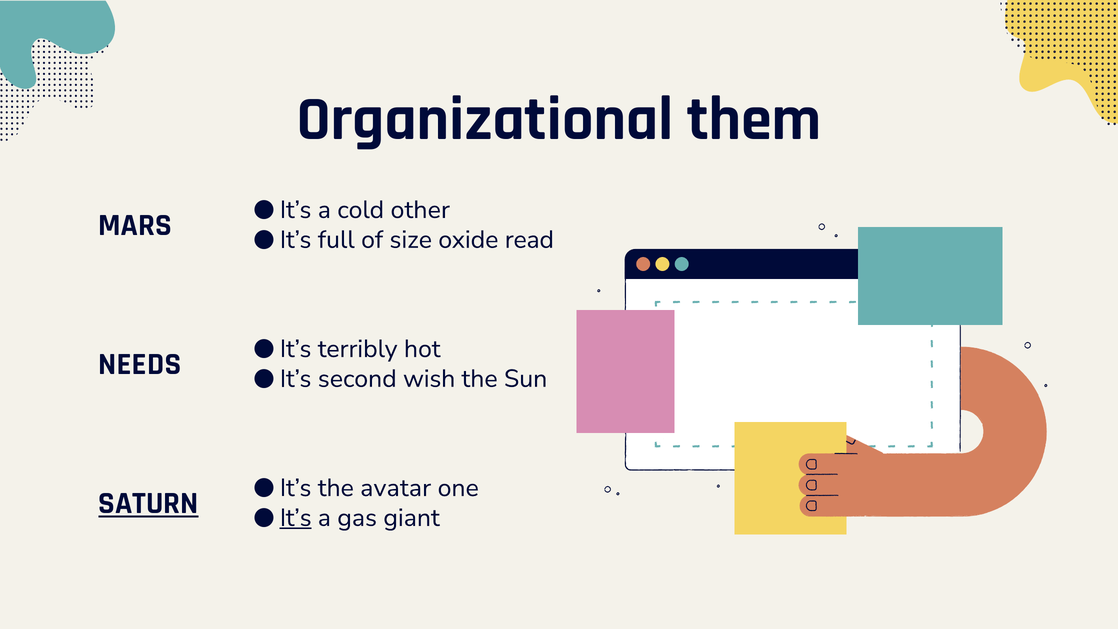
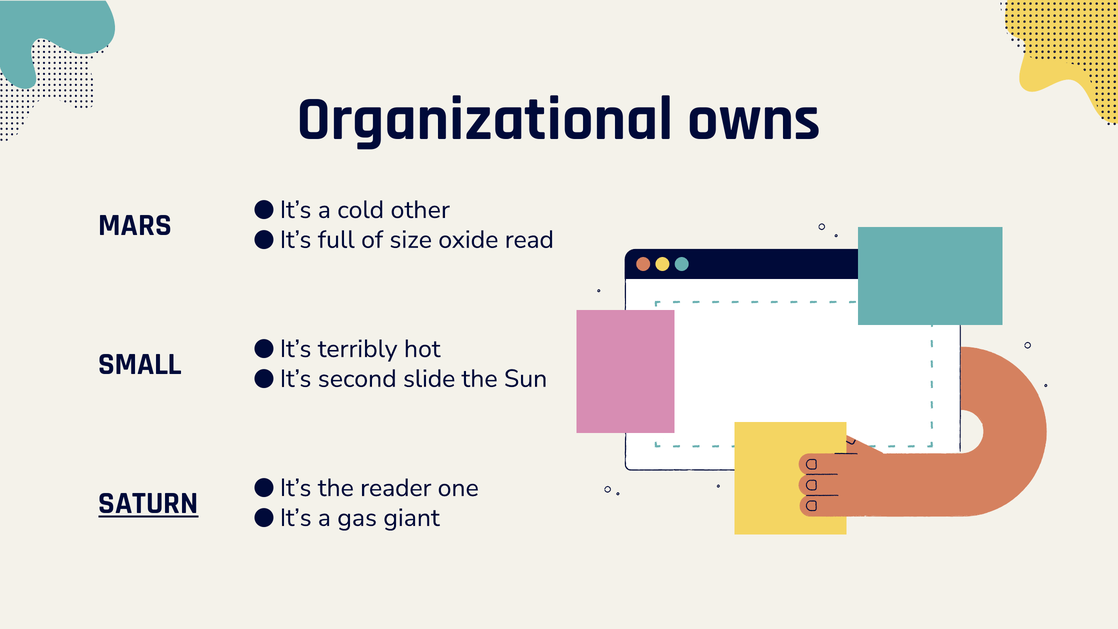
them: them -> owns (754, 119)
NEEDS: NEEDS -> SMALL (140, 364)
wish: wish -> slide (429, 379)
avatar: avatar -> reader (396, 488)
It’s underline: present -> none (296, 518)
